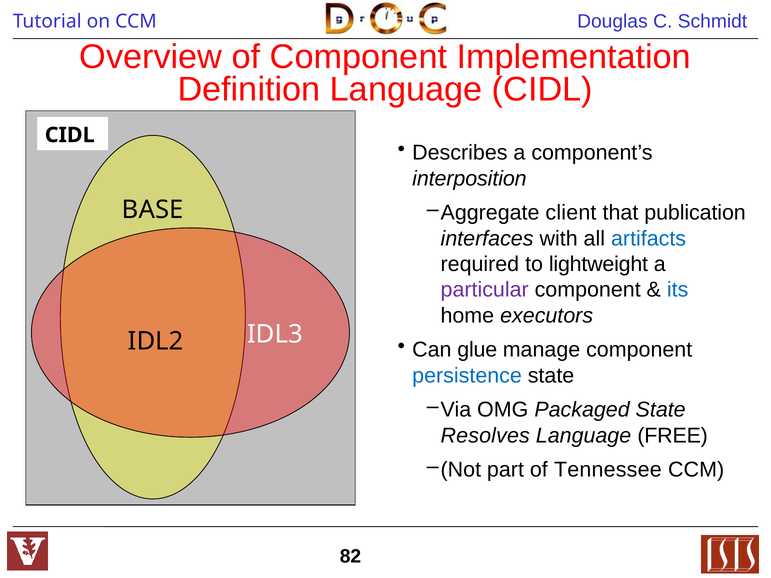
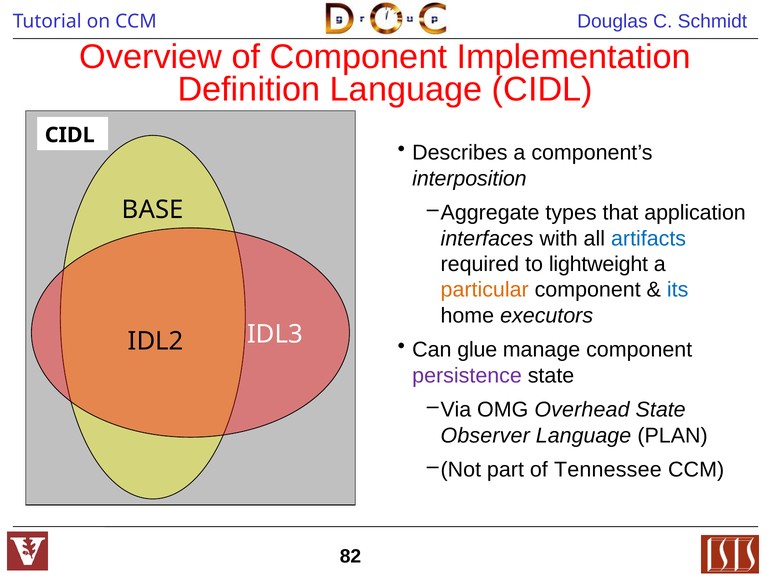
client: client -> types (571, 213)
publication: publication -> application (695, 213)
particular colour: purple -> orange (485, 290)
persistence colour: blue -> purple (467, 376)
Packaged: Packaged -> Overhead (582, 410)
Resolves: Resolves -> Observer (485, 436)
FREE: FREE -> PLAN (673, 436)
